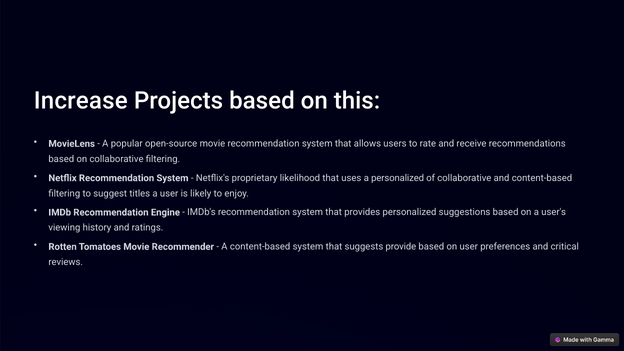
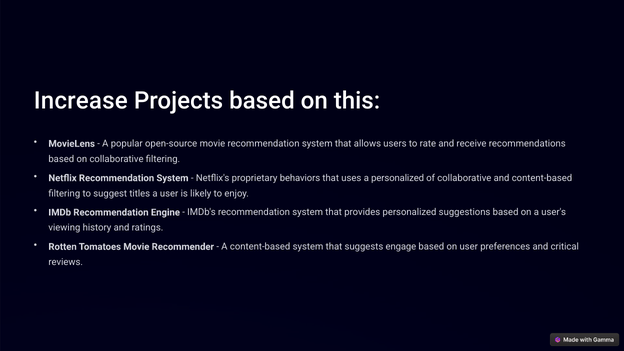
likelihood: likelihood -> behaviors (300, 178)
provide: provide -> engage (401, 247)
